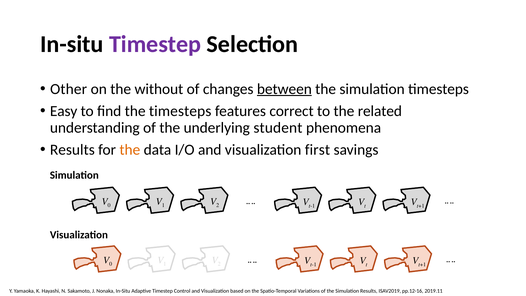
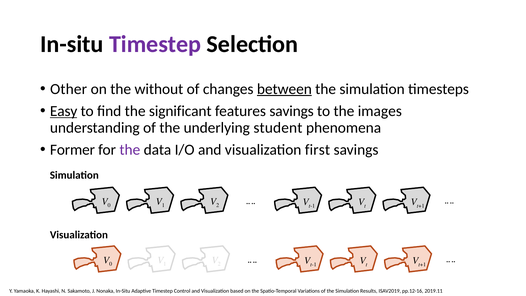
Easy underline: none -> present (64, 111)
the timesteps: timesteps -> significant (180, 111)
features correct: correct -> savings (292, 111)
related: related -> images (380, 111)
Results: Results -> Former (72, 150)
the colour: orange -> purple (130, 150)
